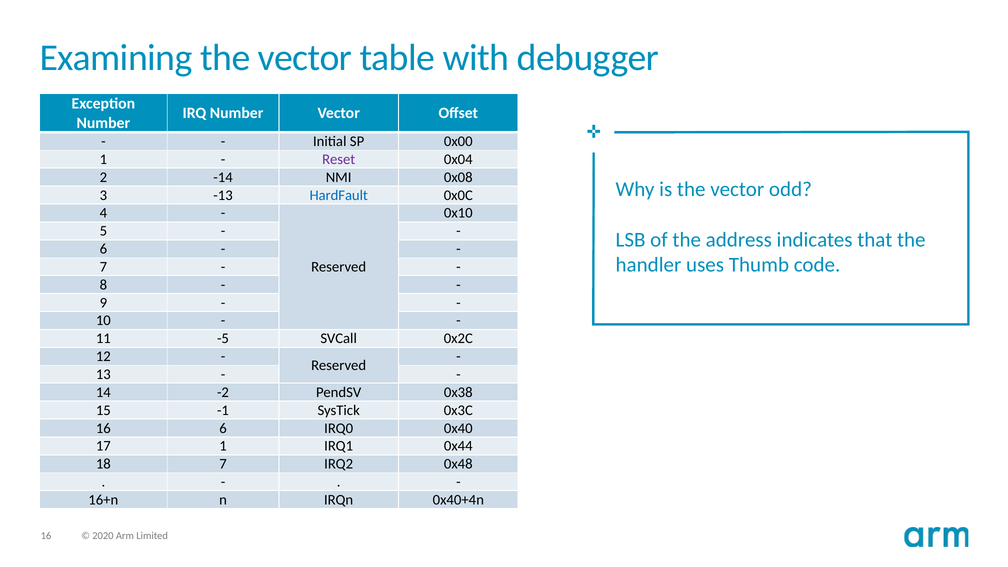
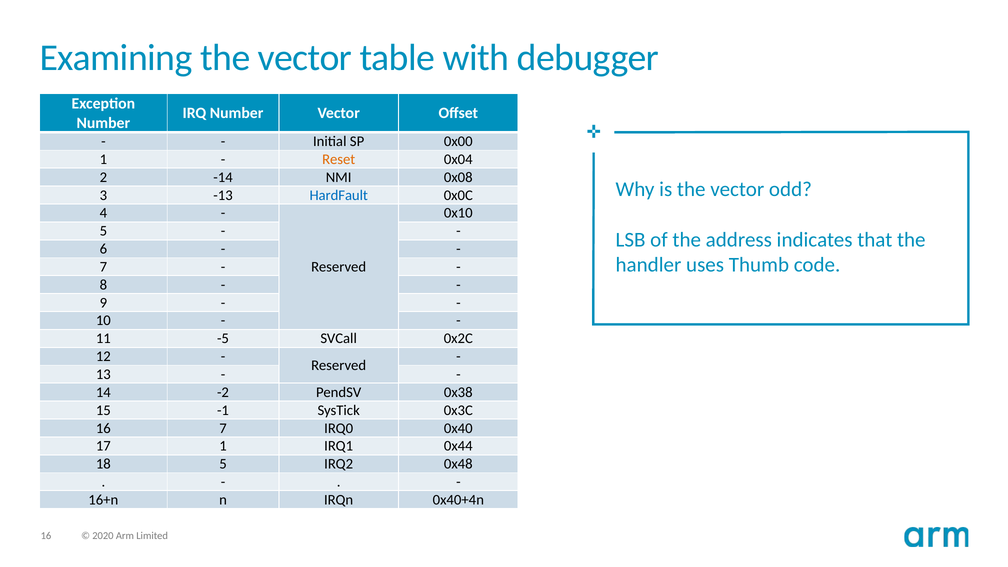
Reset colour: purple -> orange (339, 159)
16 6: 6 -> 7 (223, 428)
18 7: 7 -> 5 (223, 464)
